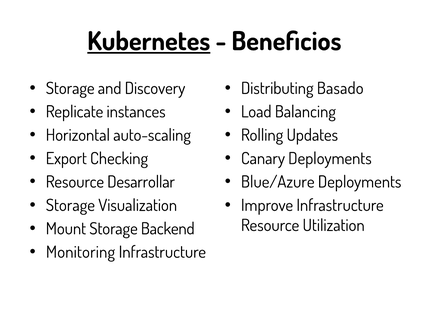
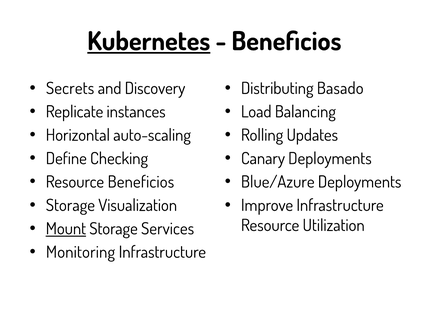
Storage: Storage -> Secrets (70, 88)
Export: Export -> Define (66, 159)
Resource Desarrollar: Desarrollar -> Beneficios (141, 182)
Mount underline: none -> present (66, 229)
Backend: Backend -> Services (168, 229)
